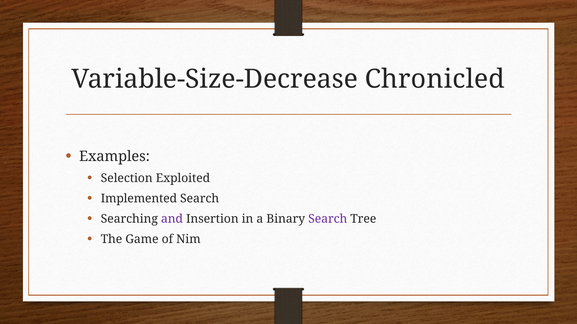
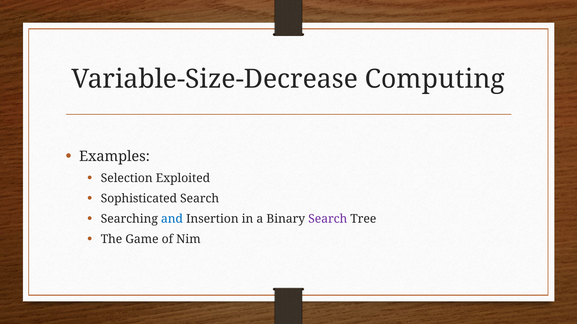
Chronicled: Chronicled -> Computing (435, 79)
Implemented: Implemented -> Sophisticated (139, 199)
and colour: purple -> blue (172, 219)
